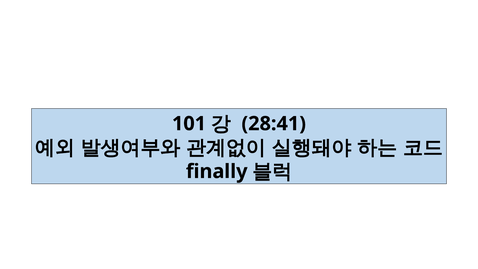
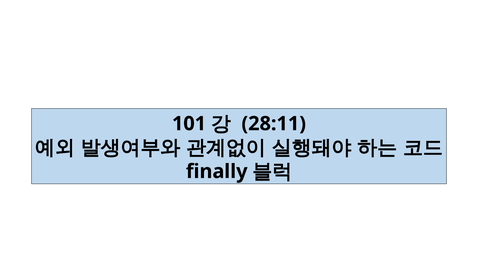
28:41: 28:41 -> 28:11 (274, 124)
